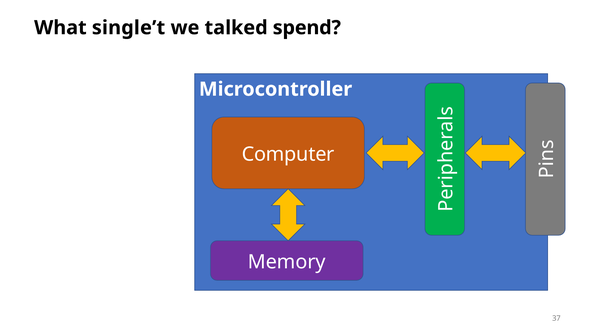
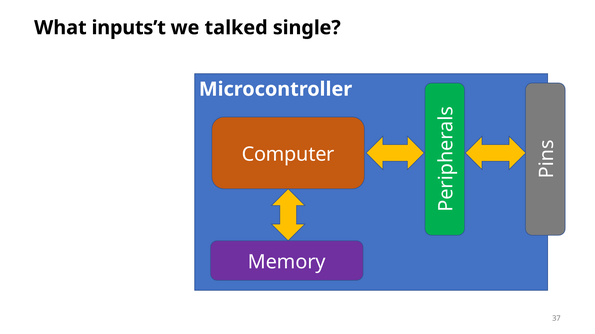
single’t: single’t -> inputs’t (129, 28)
spend: spend -> single (307, 28)
